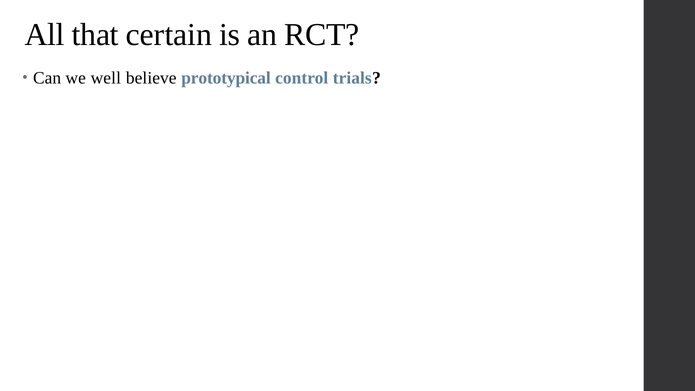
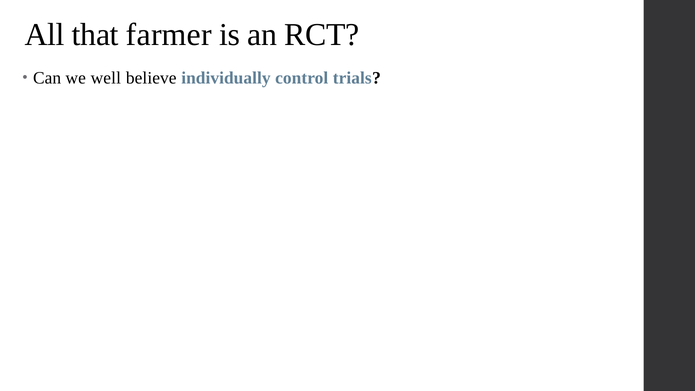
certain: certain -> farmer (169, 35)
prototypical: prototypical -> individually (226, 78)
